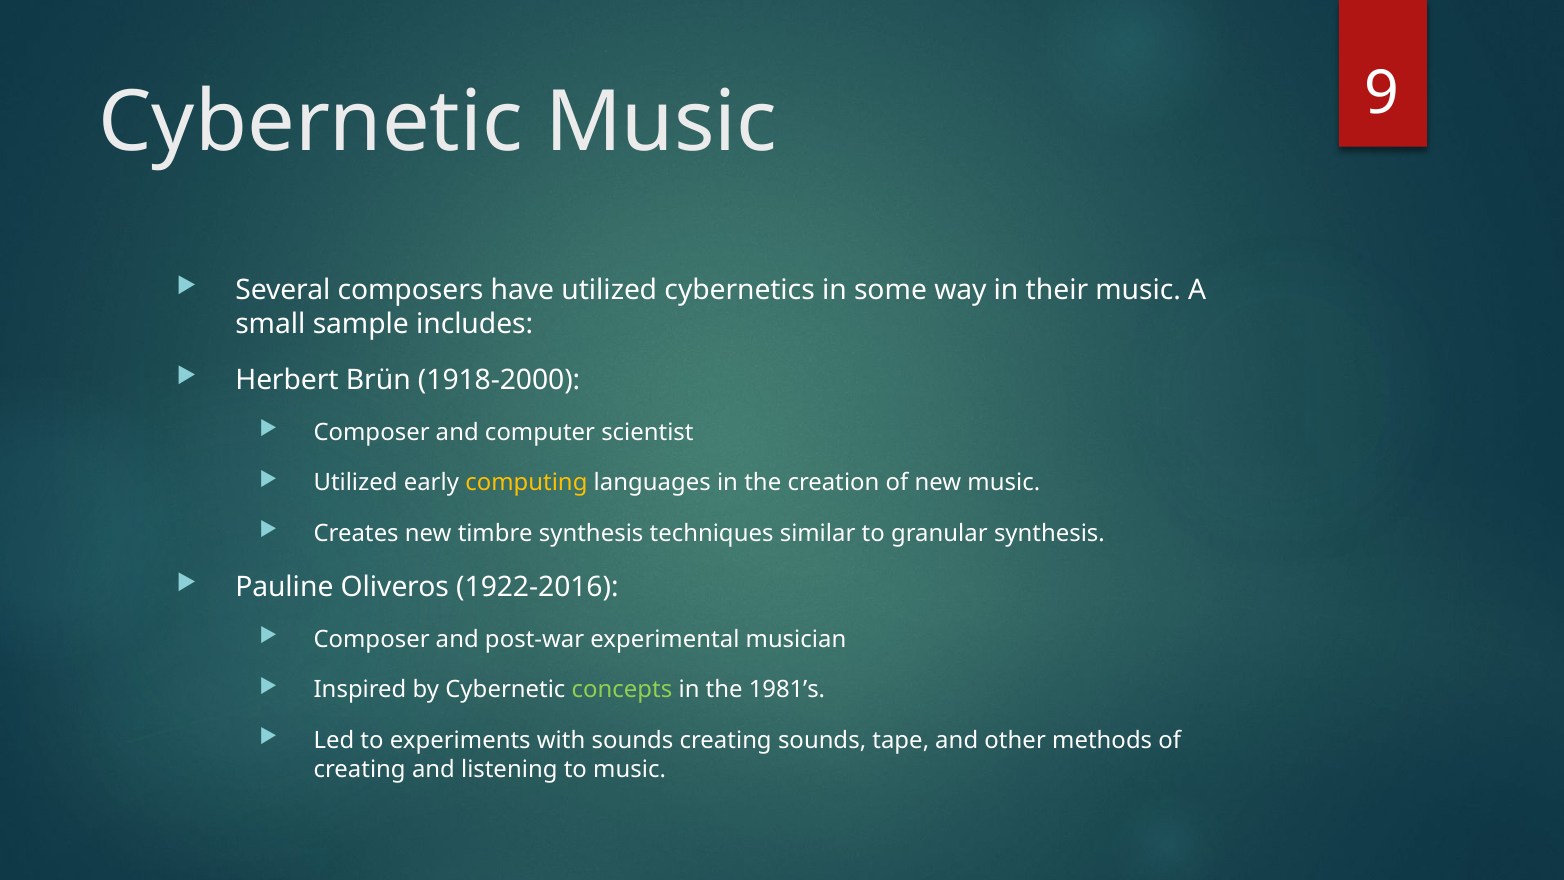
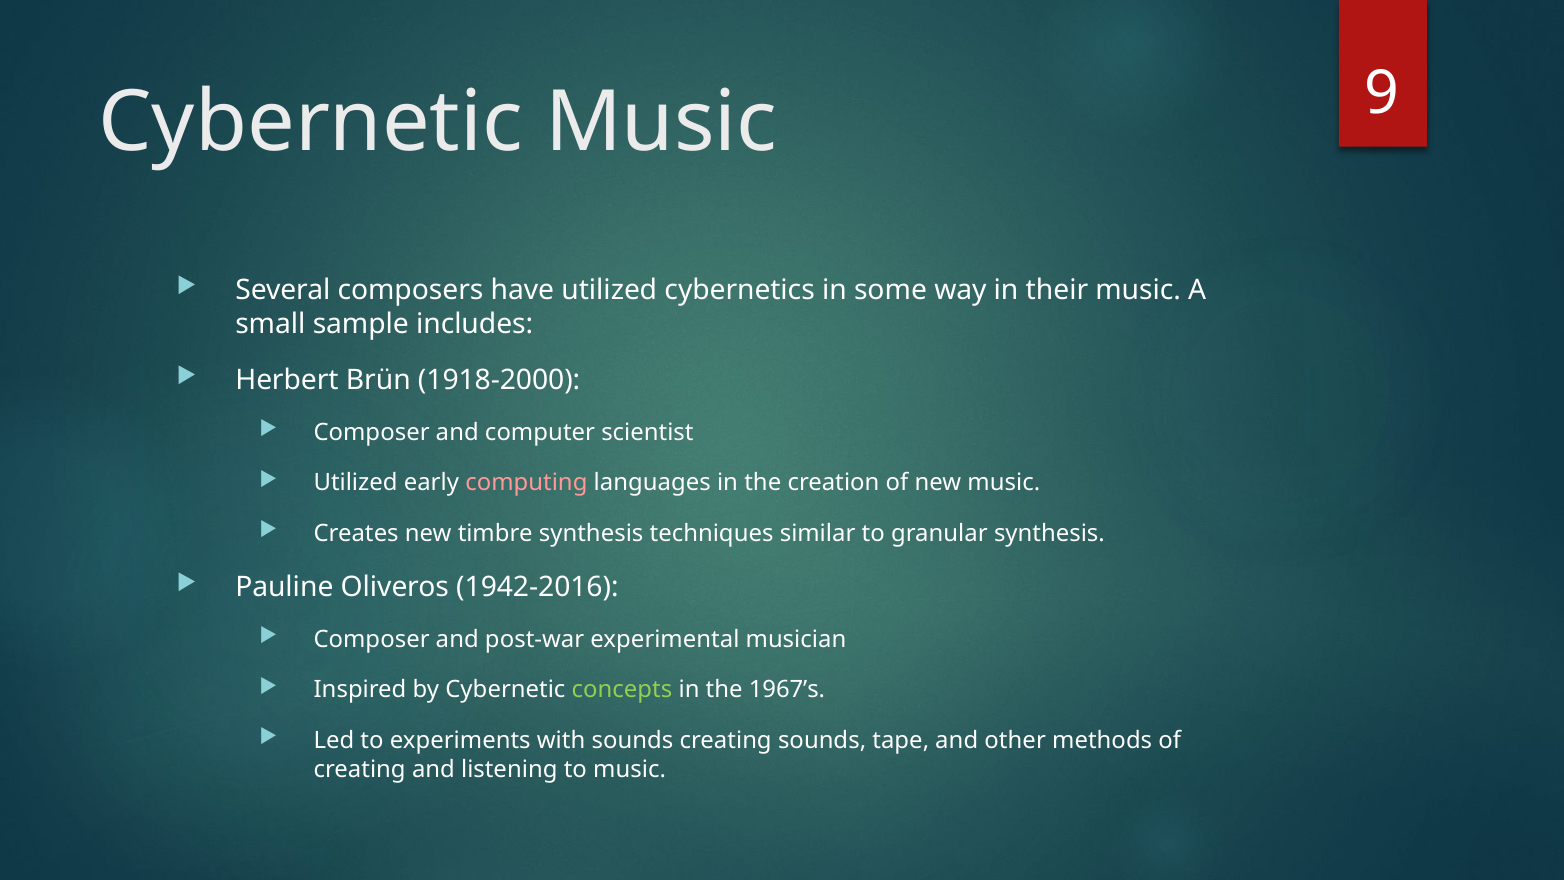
computing colour: yellow -> pink (526, 483)
1922-2016: 1922-2016 -> 1942-2016 (537, 587)
1981’s: 1981’s -> 1967’s (787, 690)
